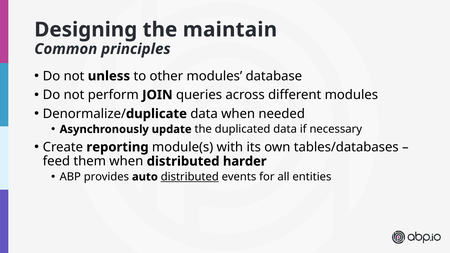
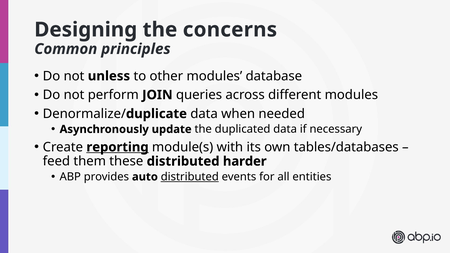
maintain: maintain -> concerns (230, 30)
reporting underline: none -> present (118, 147)
them when: when -> these (126, 161)
